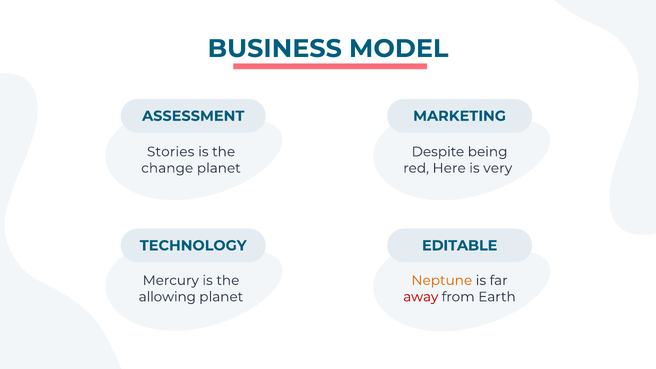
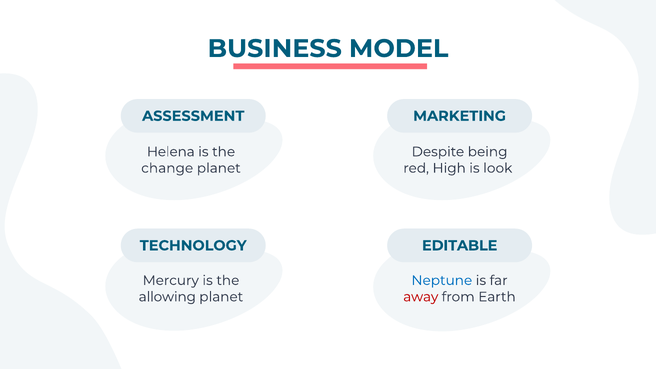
Stories: Stories -> Helena (171, 152)
Here: Here -> High (449, 168)
very: very -> look (498, 168)
Neptune colour: orange -> blue (442, 280)
